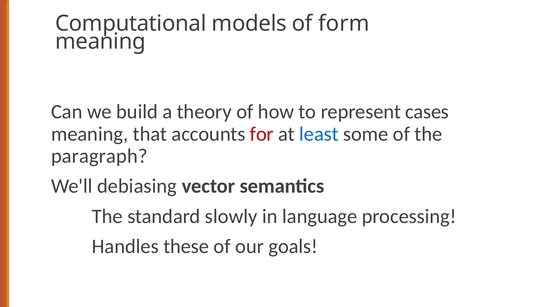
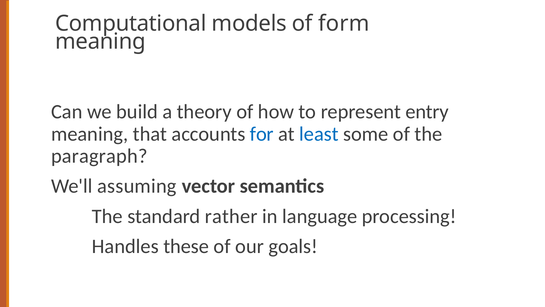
cases: cases -> entry (427, 112)
for colour: red -> blue (262, 134)
debiasing: debiasing -> assuming (137, 186)
slowly: slowly -> rather (231, 216)
